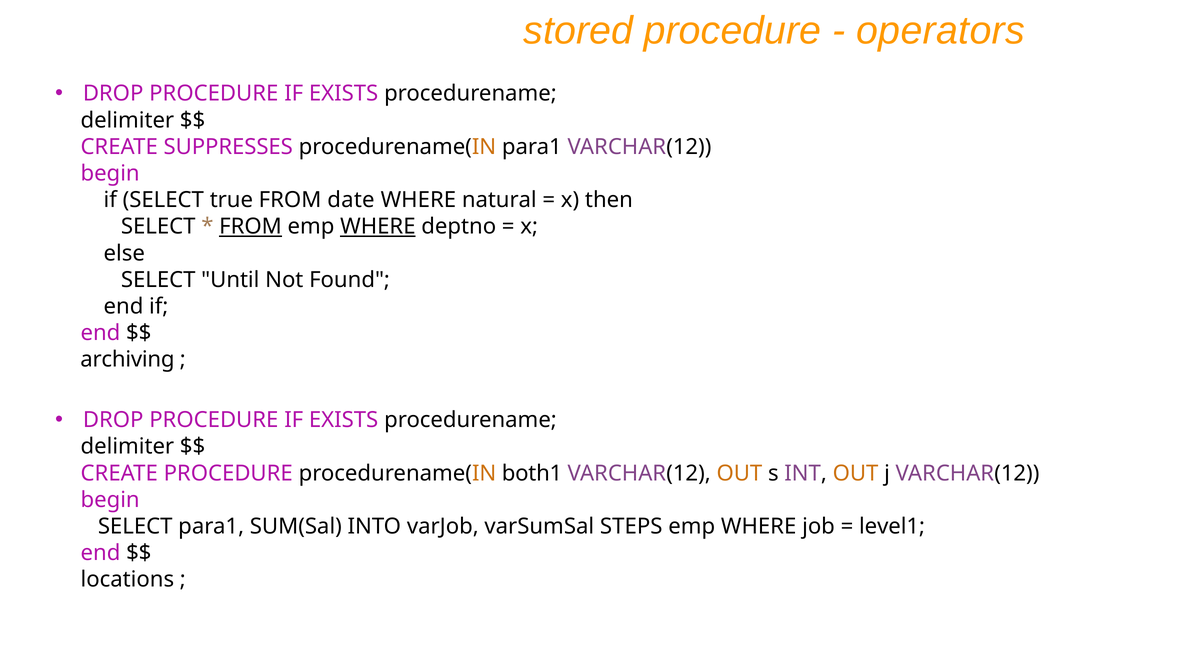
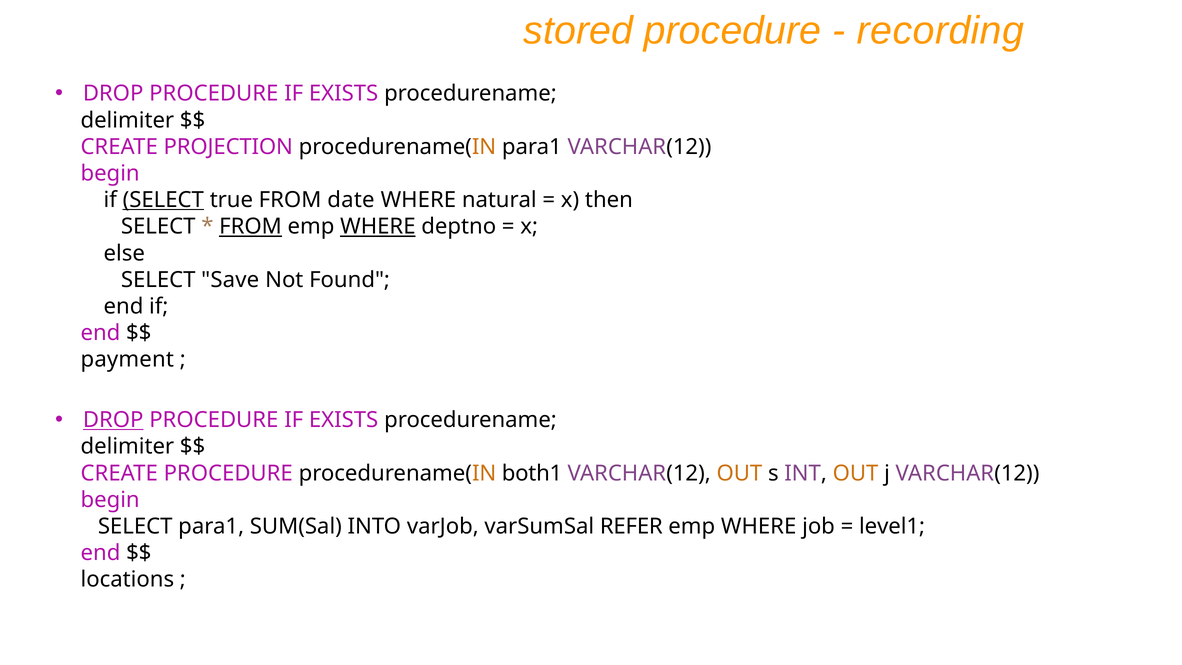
operators: operators -> recording (940, 31)
SUPPRESSES: SUPPRESSES -> PROJECTION (228, 147)
SELECT underline: none -> present (163, 200)
Until: Until -> Save (230, 280)
archiving: archiving -> payment (127, 360)
DROP underline: none -> present (113, 420)
STEPS: STEPS -> REFER (631, 526)
